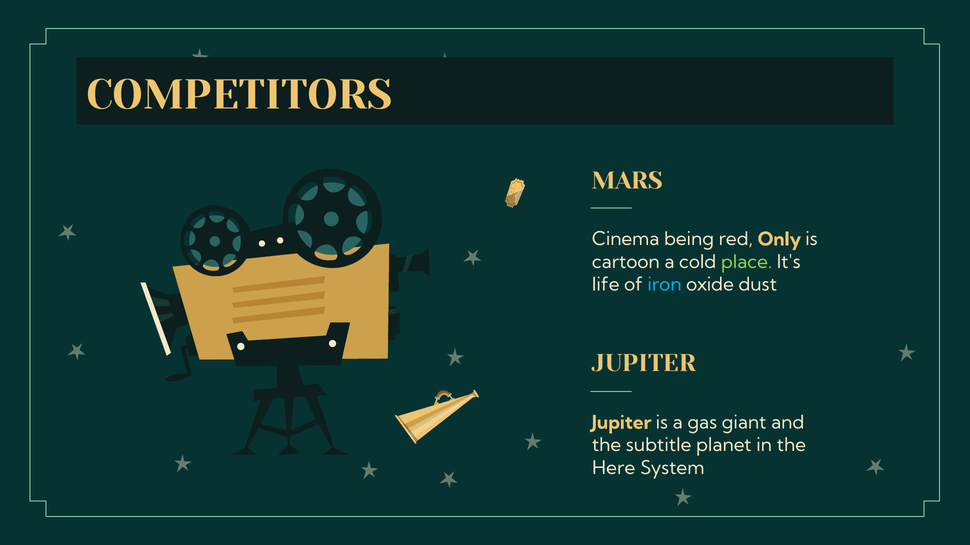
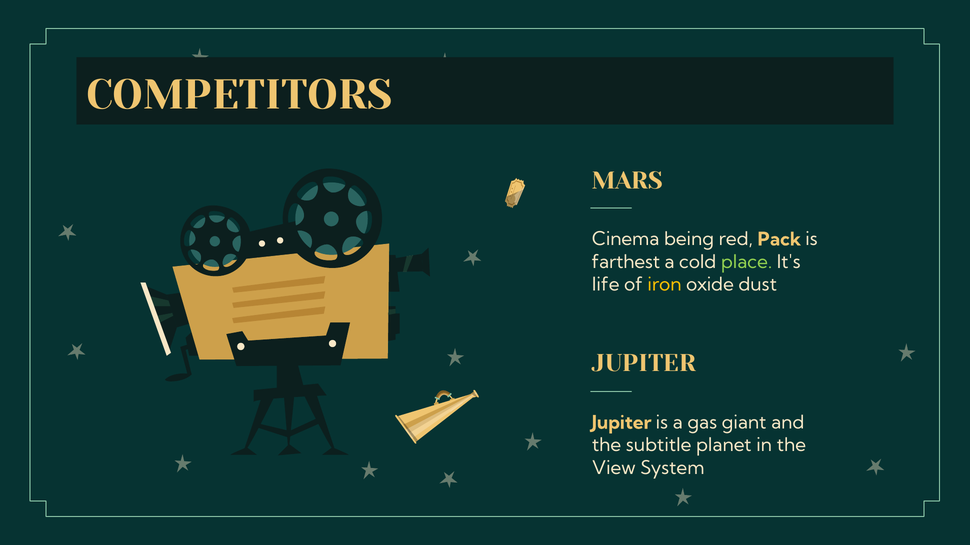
Only: Only -> Pack (779, 240)
cartoon: cartoon -> farthest (626, 262)
iron colour: light blue -> yellow (664, 285)
Here: Here -> View (614, 468)
